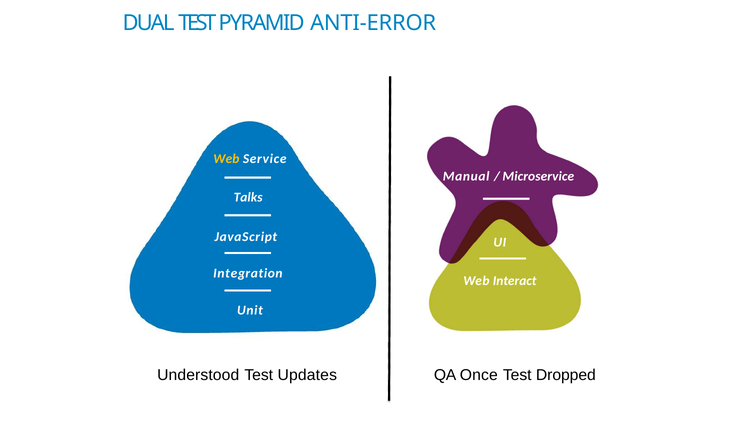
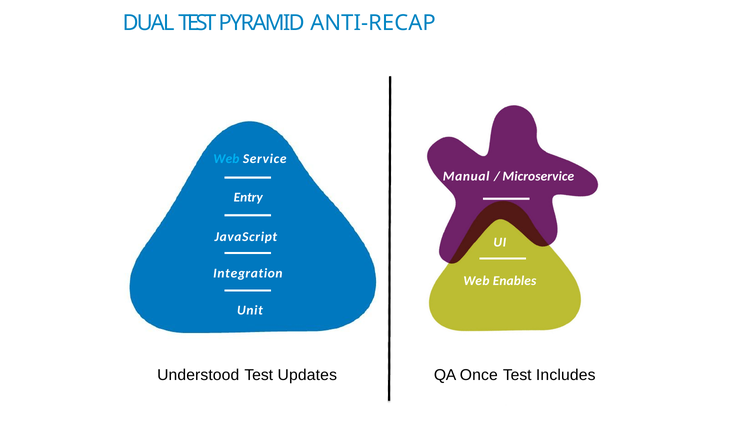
ANTI-ERROR: ANTI-ERROR -> ANTI-RECAP (373, 23)
Web colour: yellow -> light blue (226, 159)
Talks: Talks -> Entry (248, 198)
Interact: Interact -> Enables (515, 281)
Dropped: Dropped -> Includes (566, 375)
